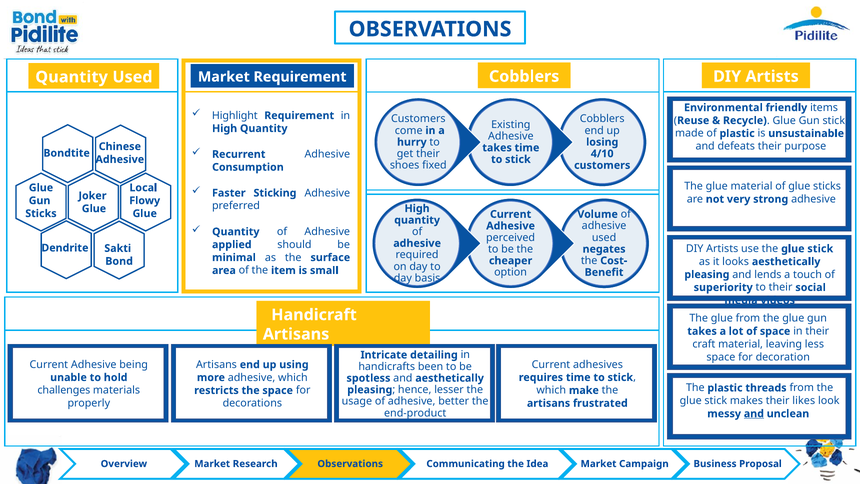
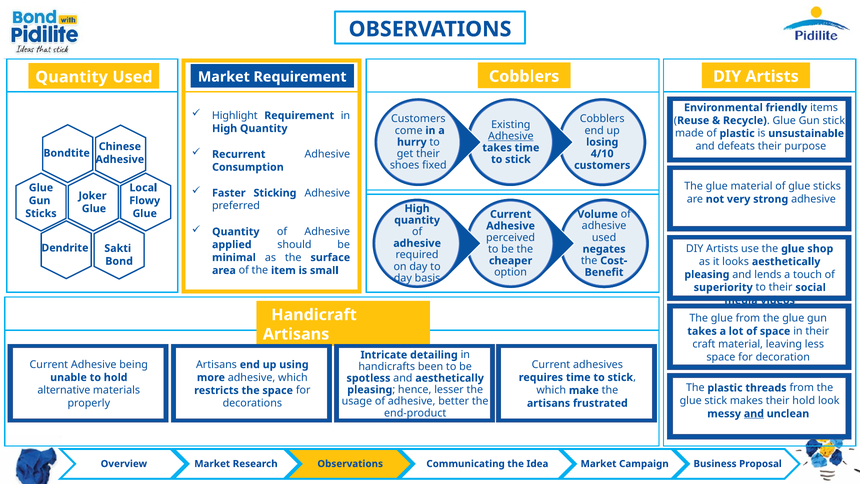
Adhesive underline: none -> present (511, 136)
use the glue stick: stick -> shop (820, 249)
challenges: challenges -> alternative (64, 390)
their likes: likes -> hold (804, 401)
